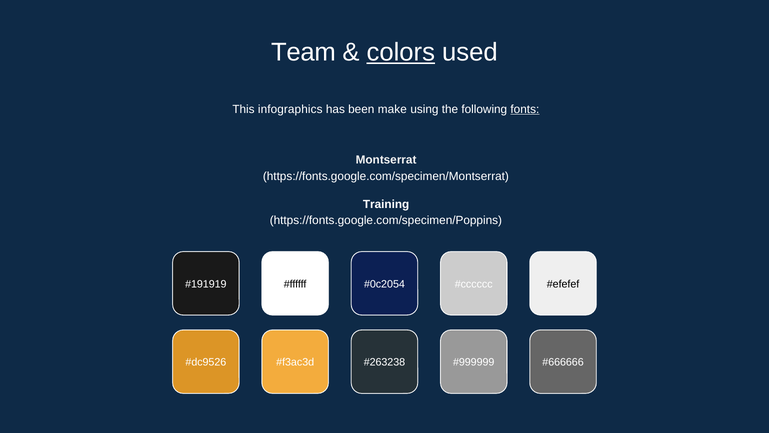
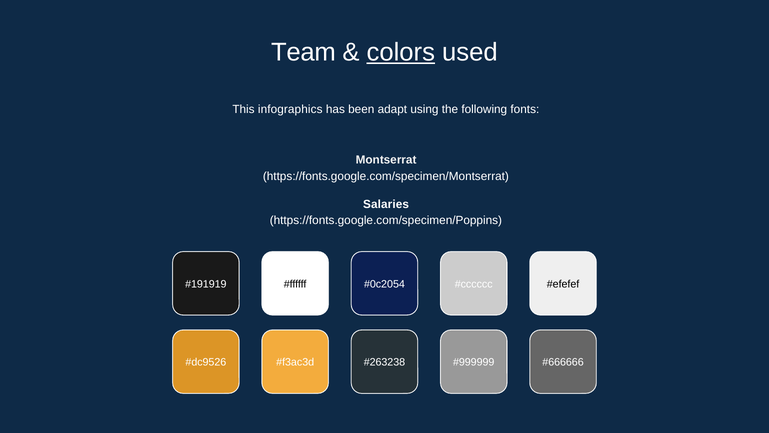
make: make -> adapt (392, 109)
fonts underline: present -> none (525, 109)
Training: Training -> Salaries (386, 204)
